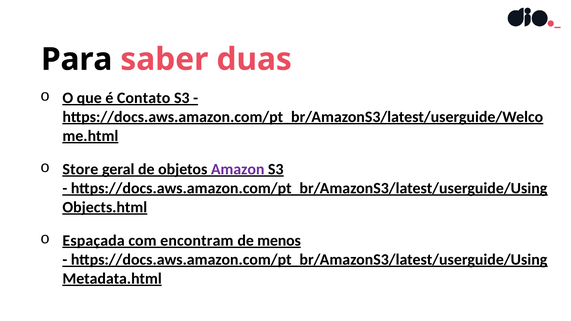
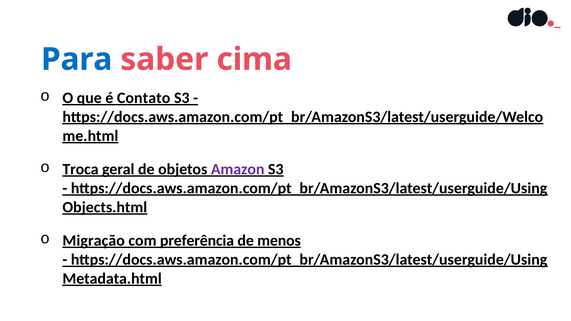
Para colour: black -> blue (77, 59)
duas: duas -> cima (254, 59)
Store: Store -> Troca (80, 169)
Espaçada: Espaçada -> Migração (94, 241)
encontram: encontram -> preferência (197, 241)
